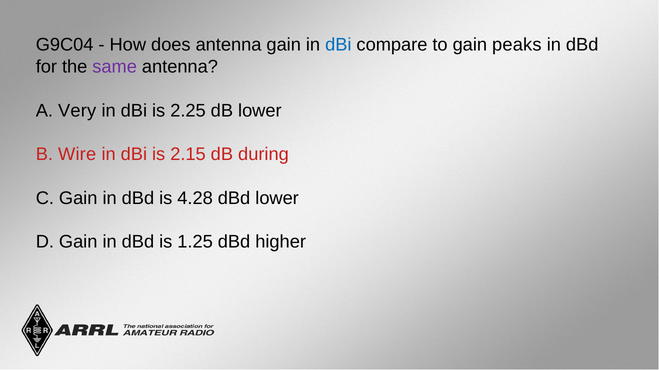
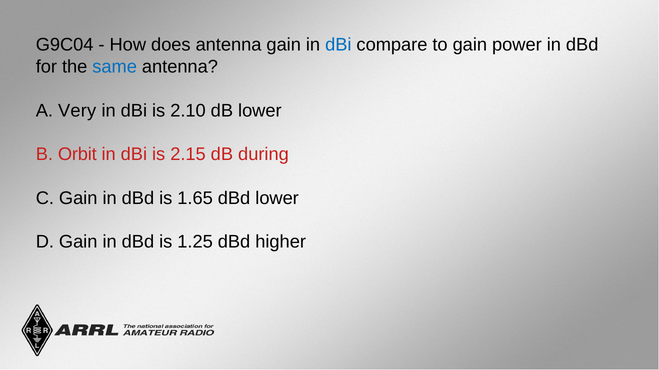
peaks: peaks -> power (517, 45)
same colour: purple -> blue (115, 67)
2.25: 2.25 -> 2.10 (188, 111)
Wire: Wire -> Orbit (77, 155)
4.28: 4.28 -> 1.65 (195, 198)
